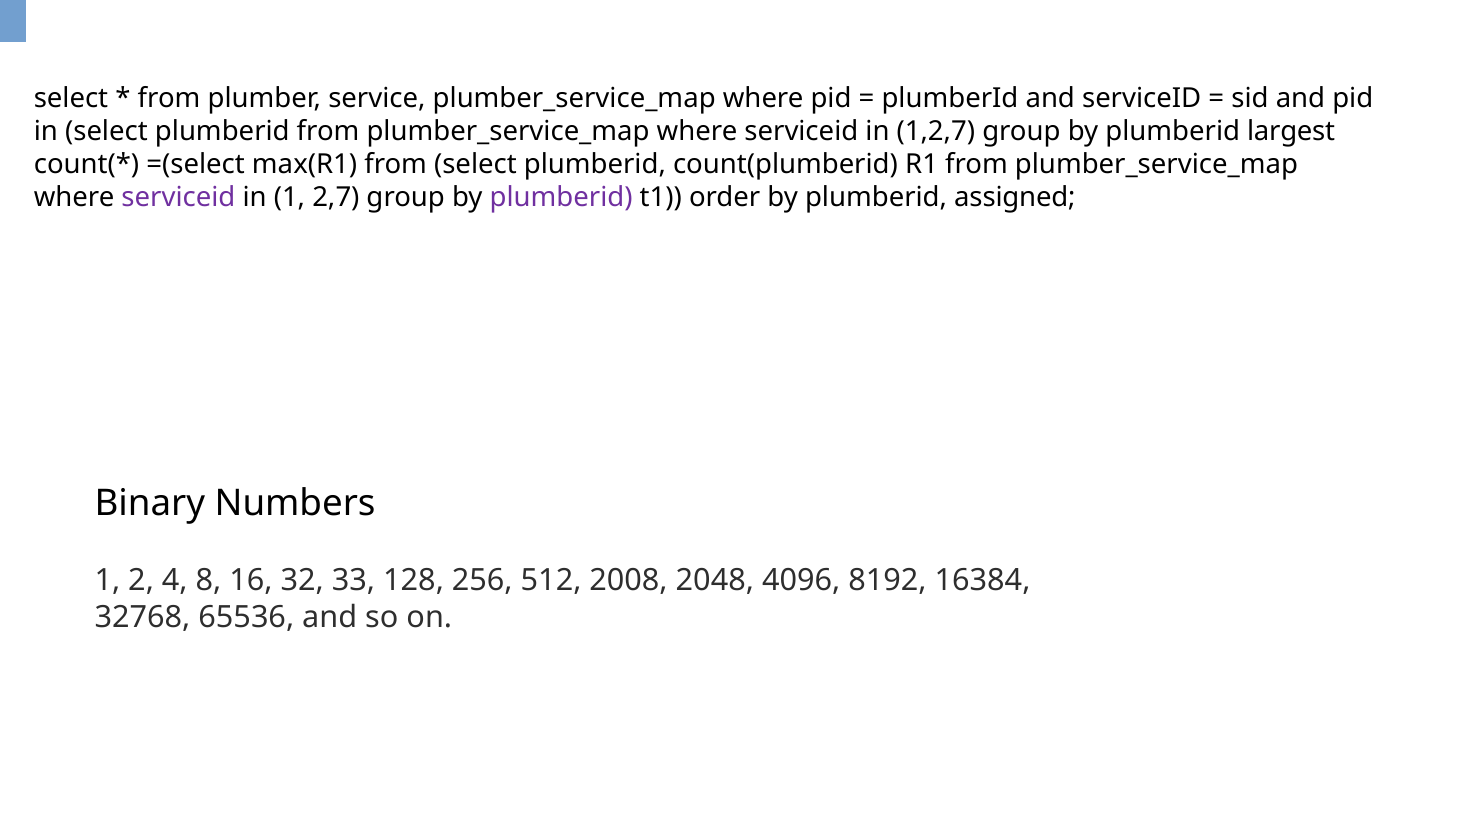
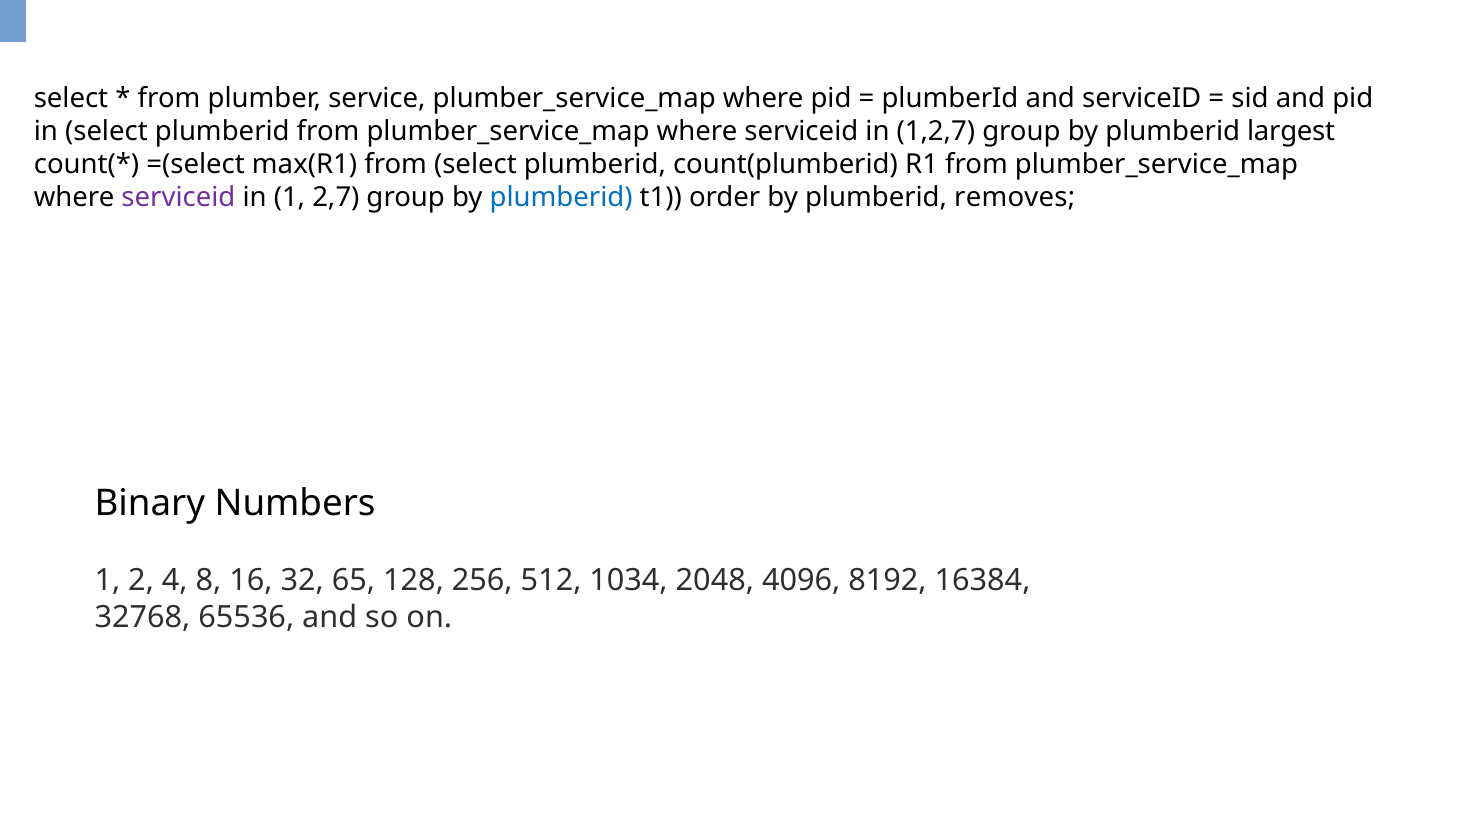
plumberid colour: purple -> blue (561, 198)
assigned: assigned -> removes (1015, 198)
33: 33 -> 65 (353, 581)
2008: 2008 -> 1034 (629, 581)
